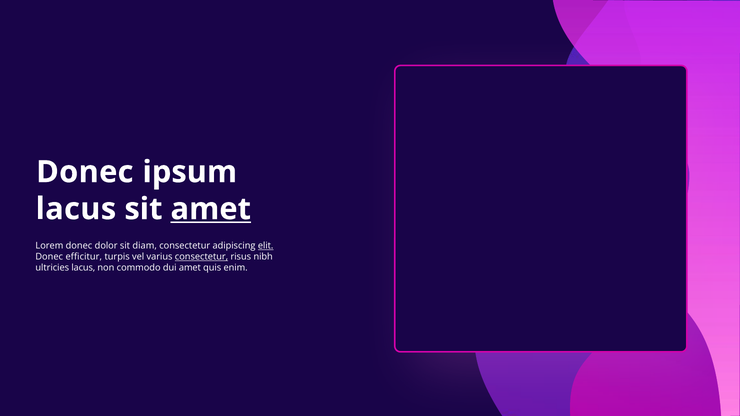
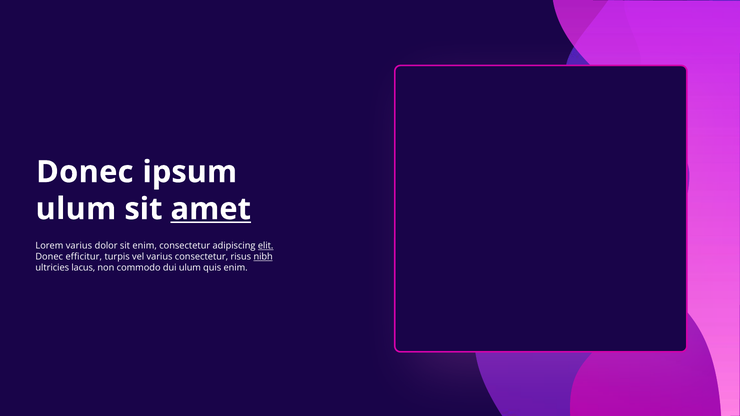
lacus: lacus -> ulum (76, 209)
Lorem donec: donec -> varius (79, 246)
sit diam: diam -> enim (145, 246)
consectetur underline: present -> none (201, 257)
nibh underline: none -> present (263, 257)
dui amet: amet -> ulum (190, 268)
